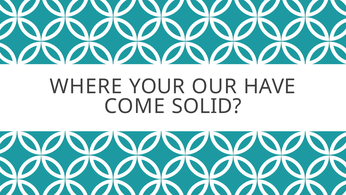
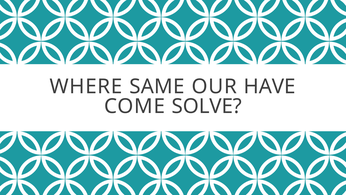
YOUR: YOUR -> SAME (157, 86)
SOLID: SOLID -> SOLVE (207, 106)
